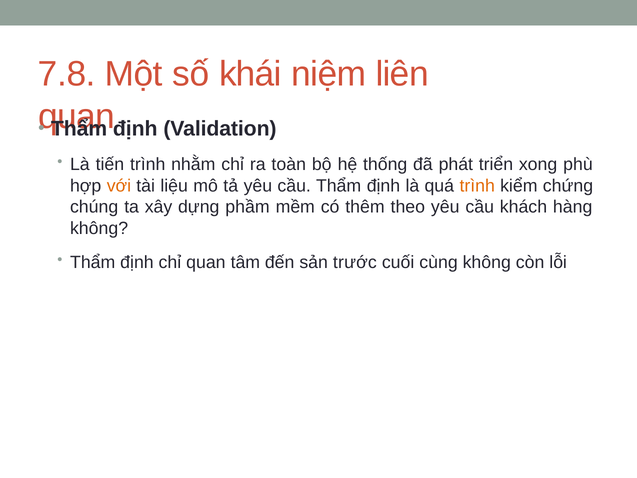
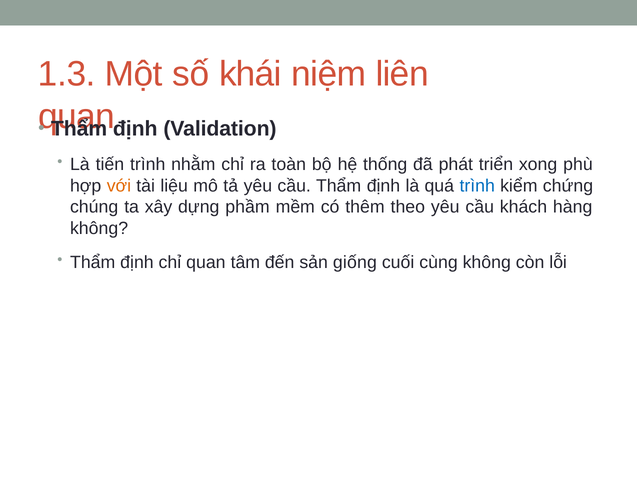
7.8: 7.8 -> 1.3 (67, 74)
trình colour: orange -> blue (477, 186)
trước: trước -> giống (355, 262)
